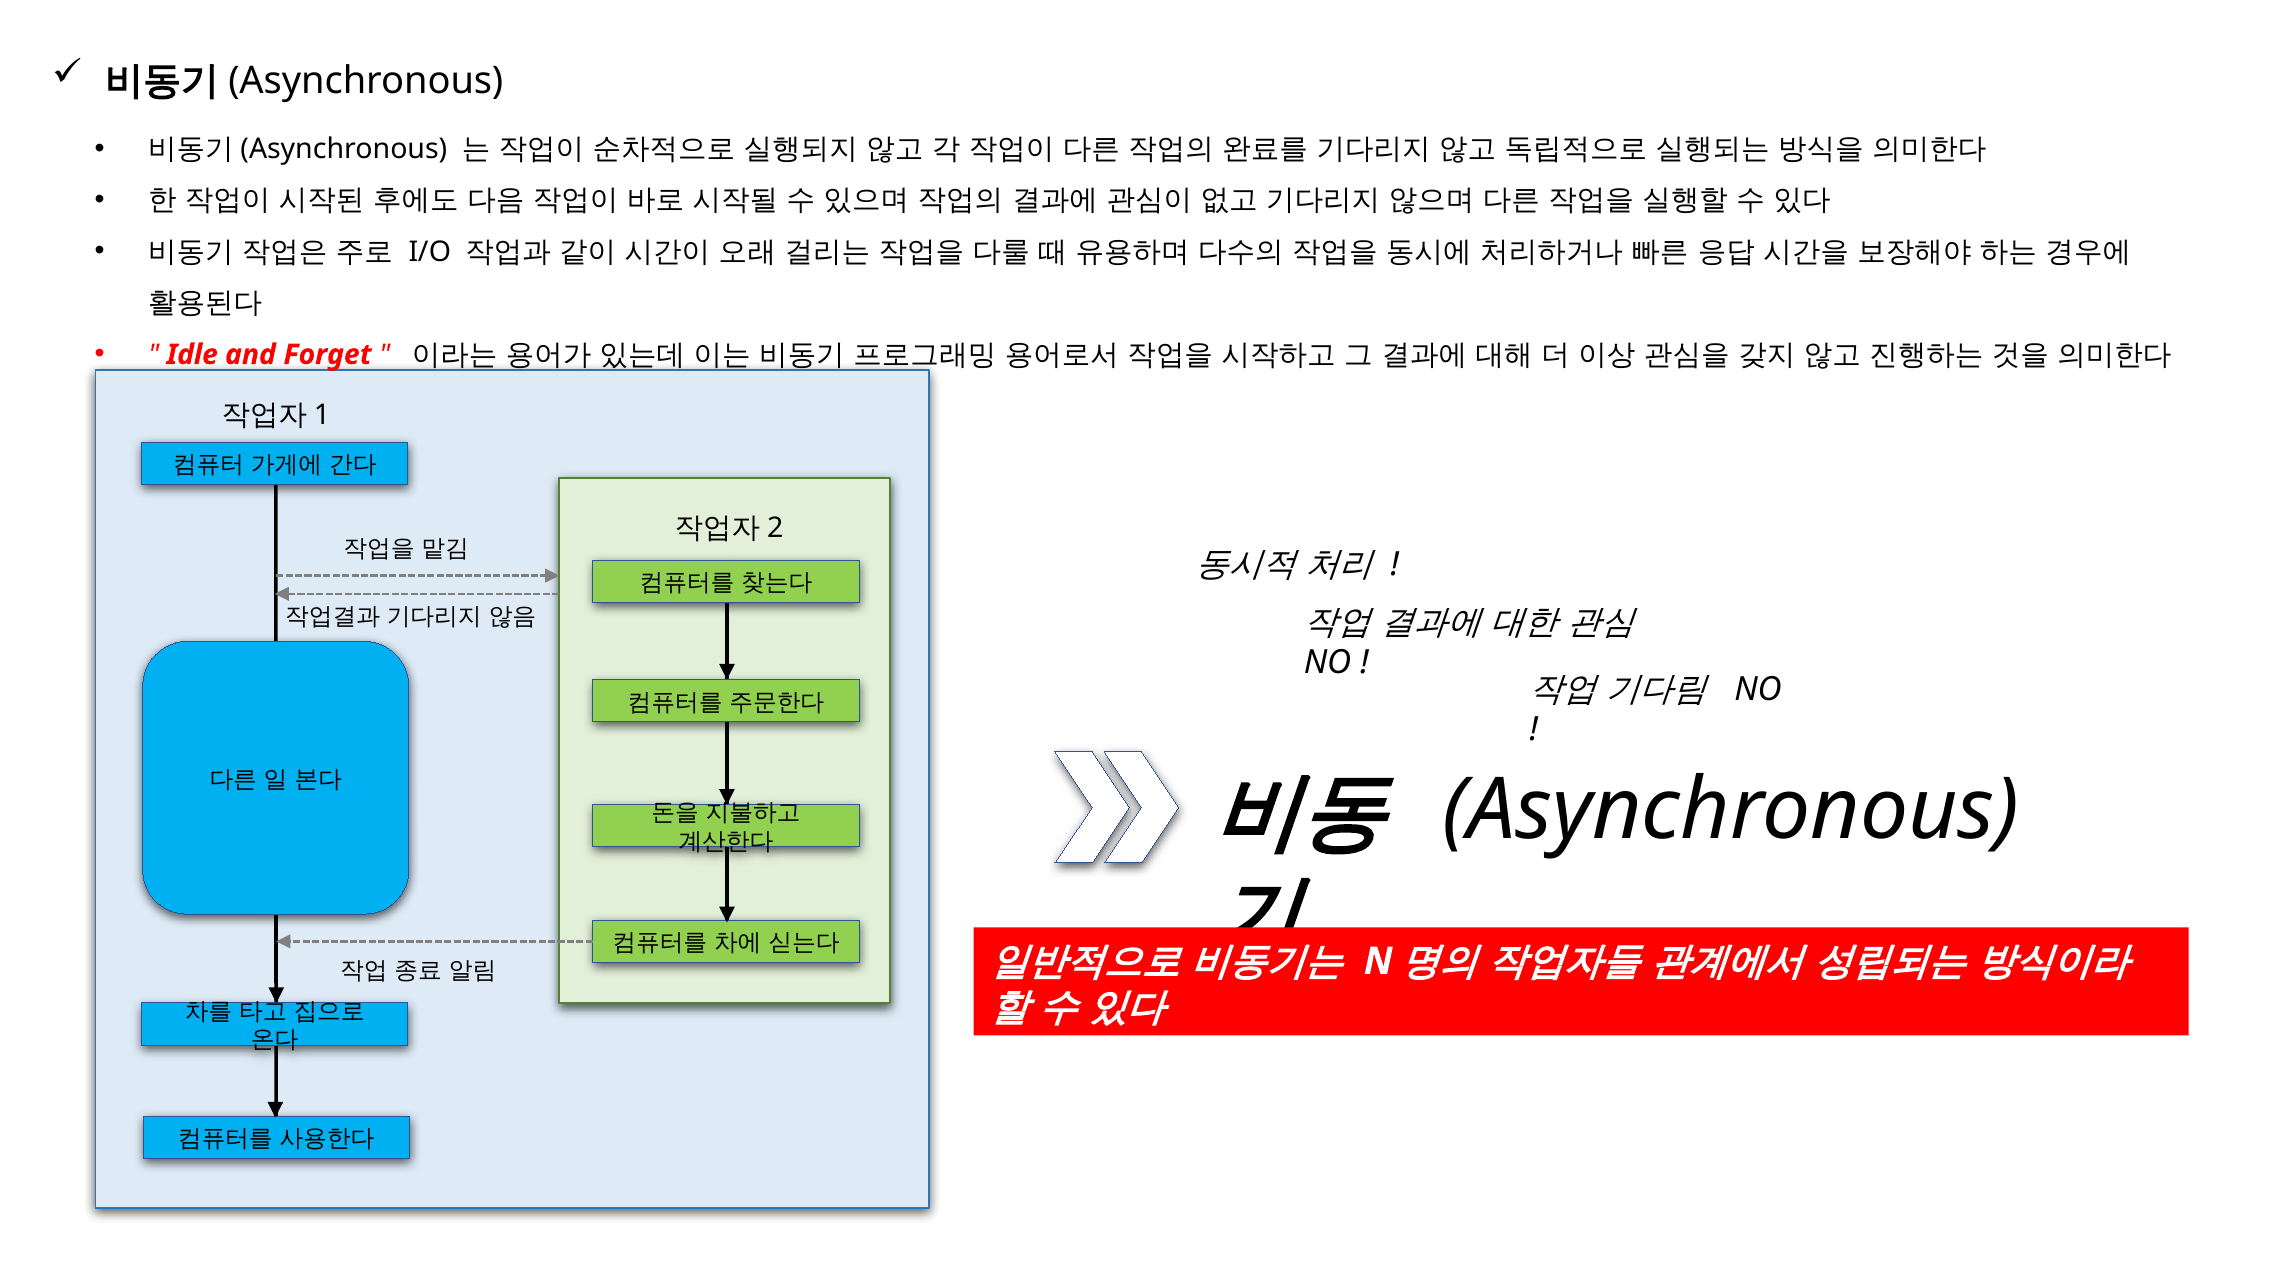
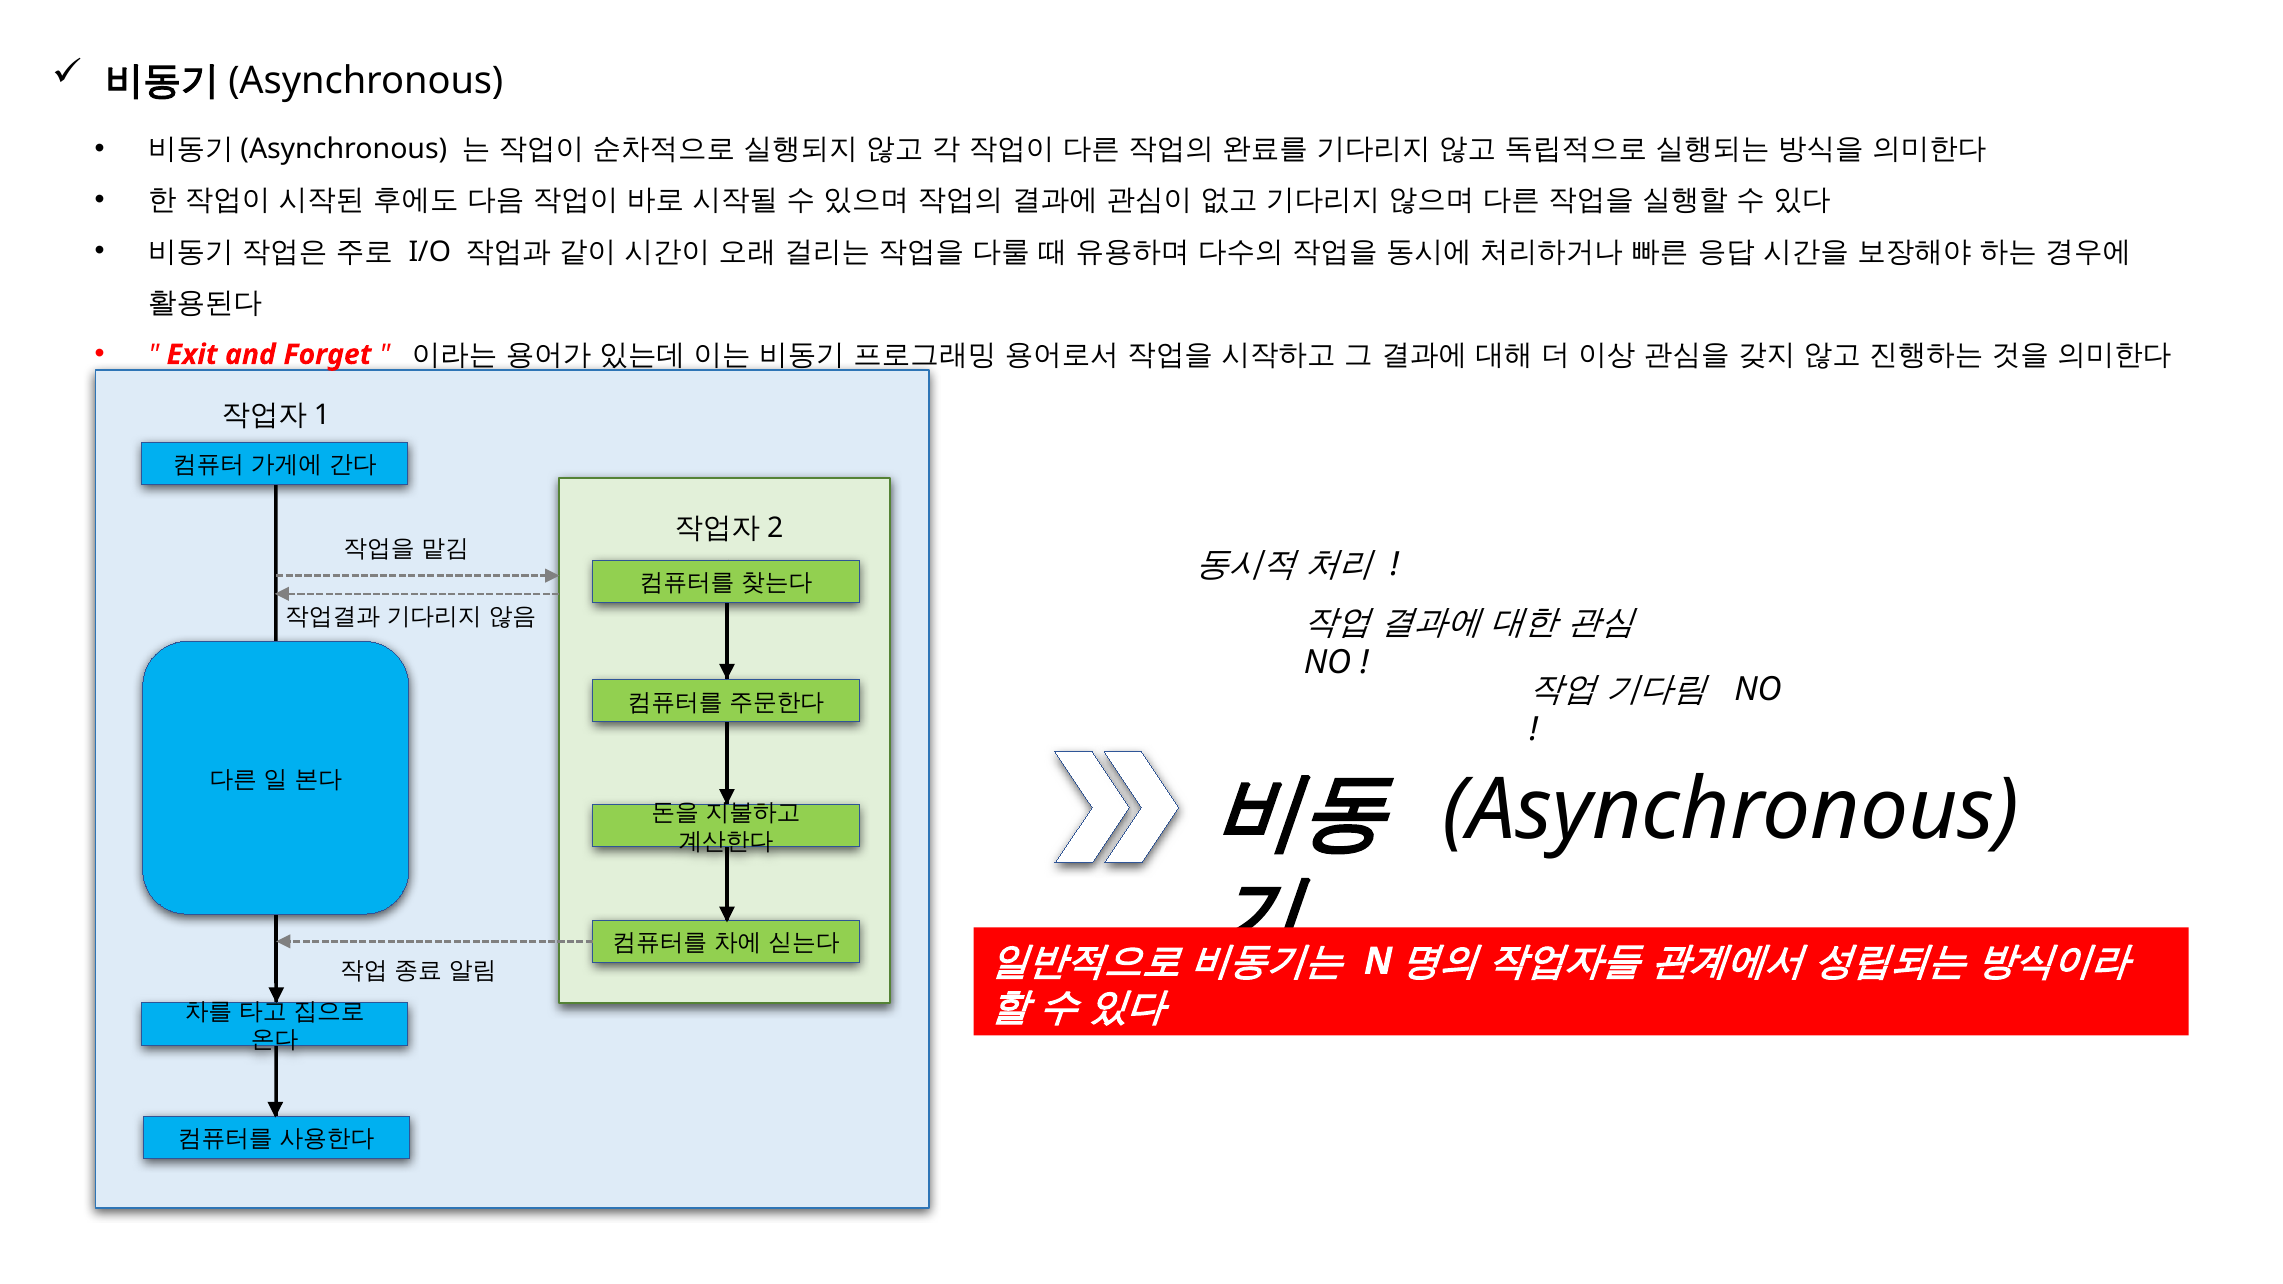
Idle: Idle -> Exit (192, 355)
